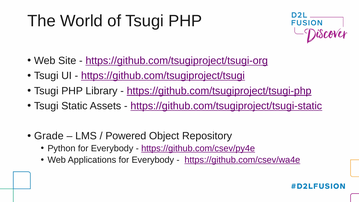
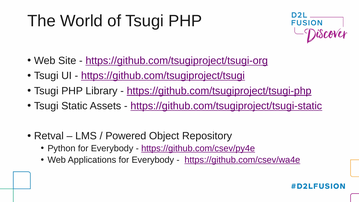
Grade: Grade -> Retval (49, 136)
